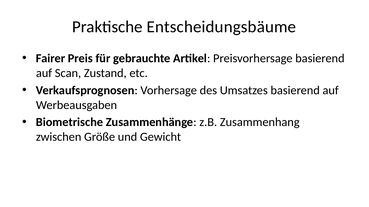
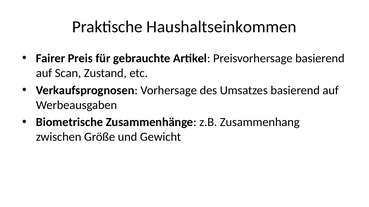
Entscheidungsbäume: Entscheidungsbäume -> Haushaltseinkommen (221, 27)
